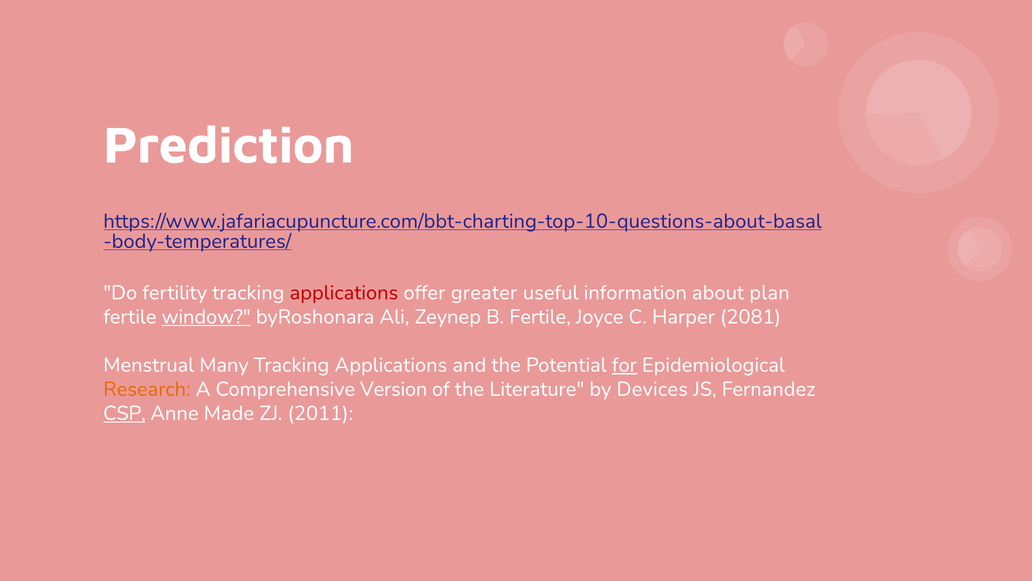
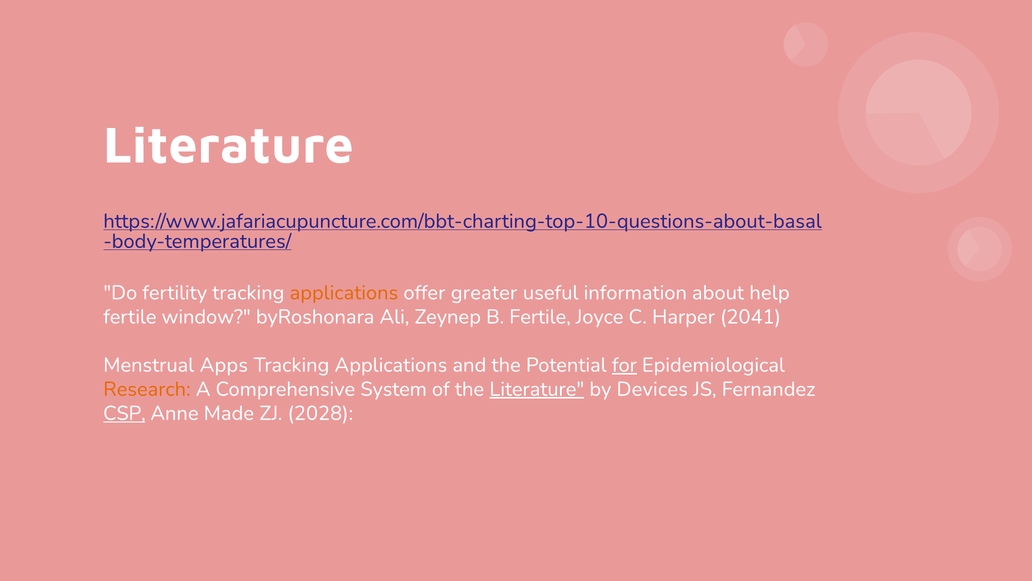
Prediction: Prediction -> Literature (228, 145)
applications colour: red -> orange (344, 292)
plan: plan -> help (770, 292)
window underline: present -> none (206, 317)
2081: 2081 -> 2041 (751, 317)
Many: Many -> Apps (224, 365)
Version: Version -> System (394, 389)
Literature underline: none -> present (537, 389)
2011: 2011 -> 2028 (320, 413)
